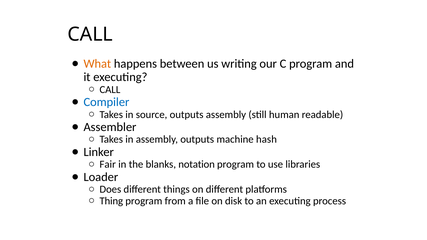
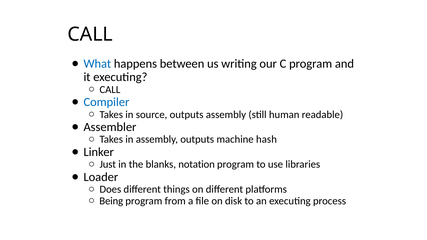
What colour: orange -> blue (97, 64)
Fair: Fair -> Just (108, 165)
Thing: Thing -> Being (111, 201)
